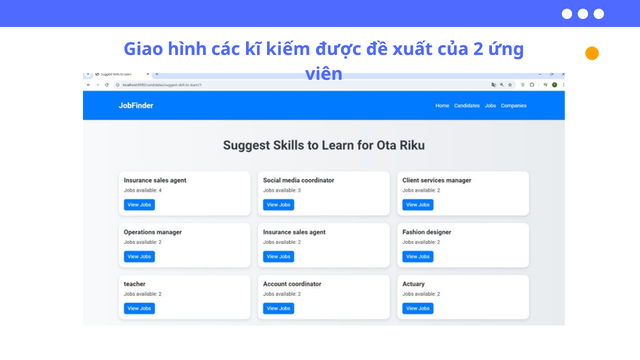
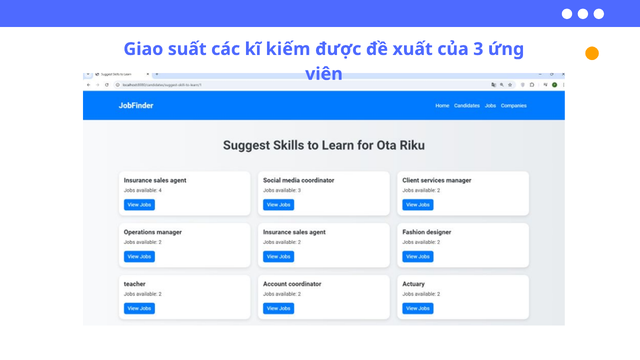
hình: hình -> suất (187, 49)
2: 2 -> 3 (478, 49)
